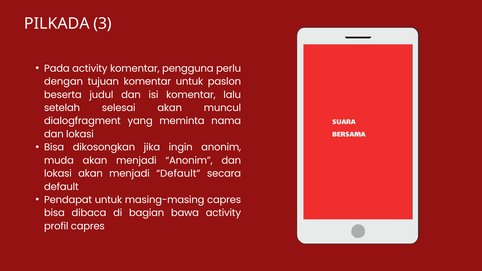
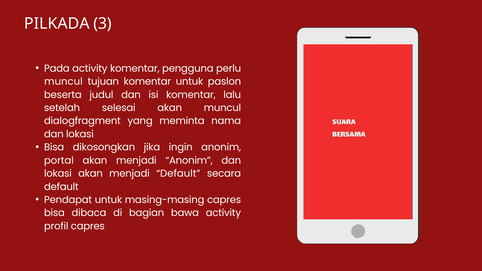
dengan: dengan -> muncul (63, 82)
muda: muda -> portal (59, 161)
